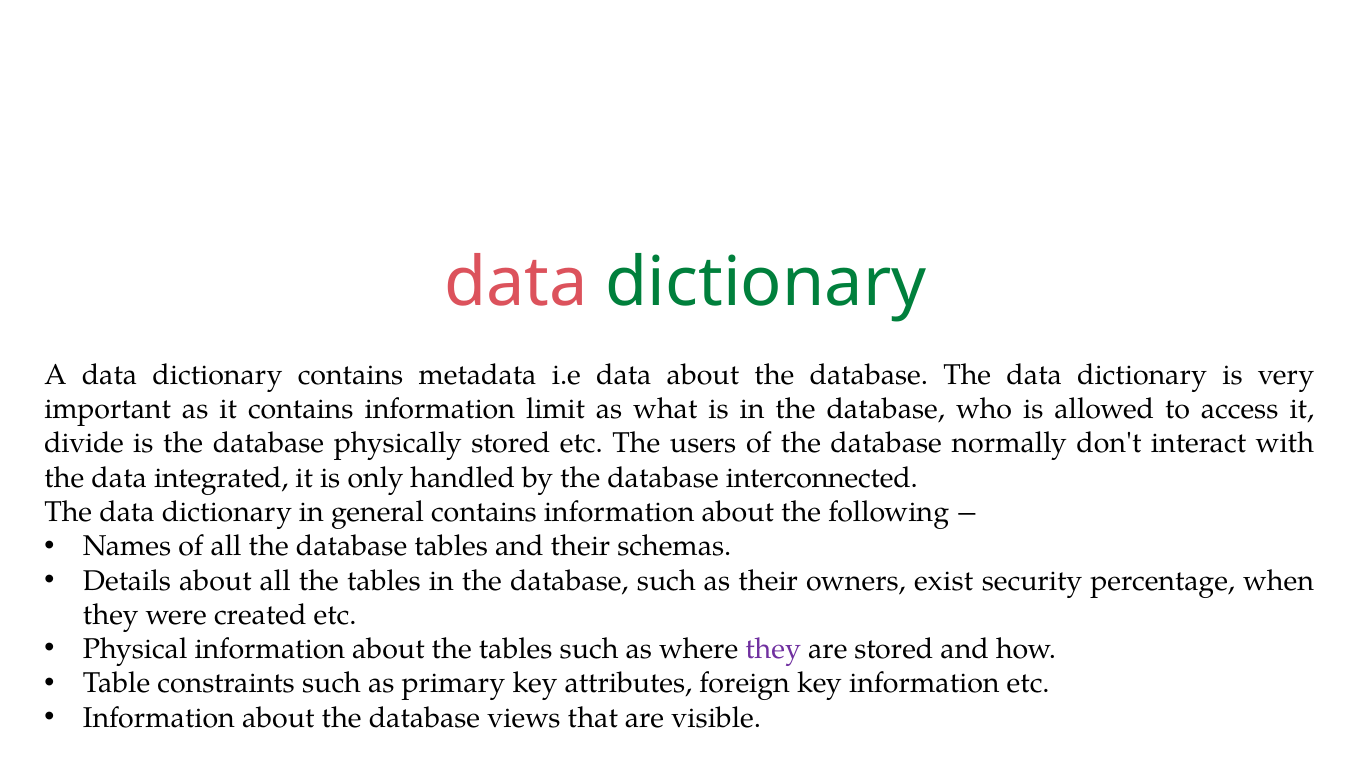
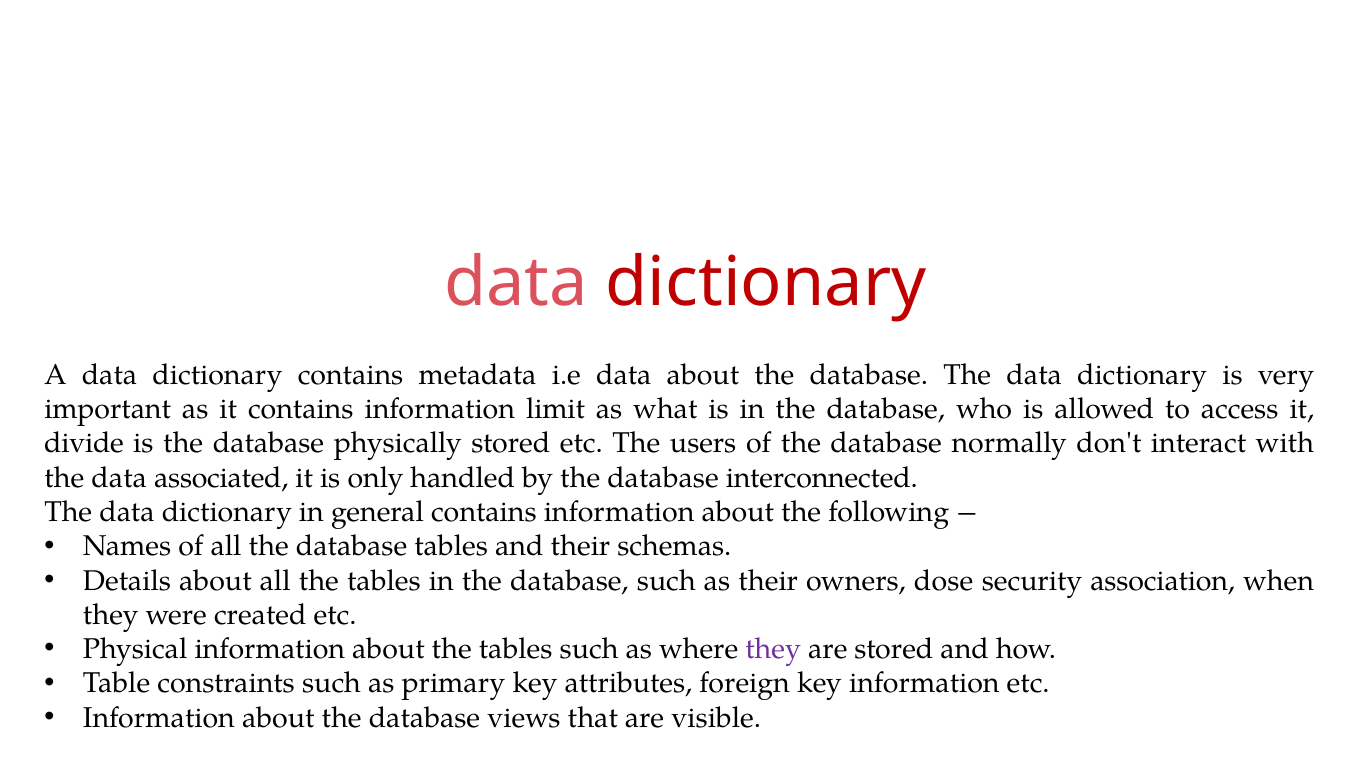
dictionary colour: green -> red (766, 283)
integrated: integrated -> associated (221, 478)
exist: exist -> dose (944, 581)
percentage: percentage -> association (1163, 581)
